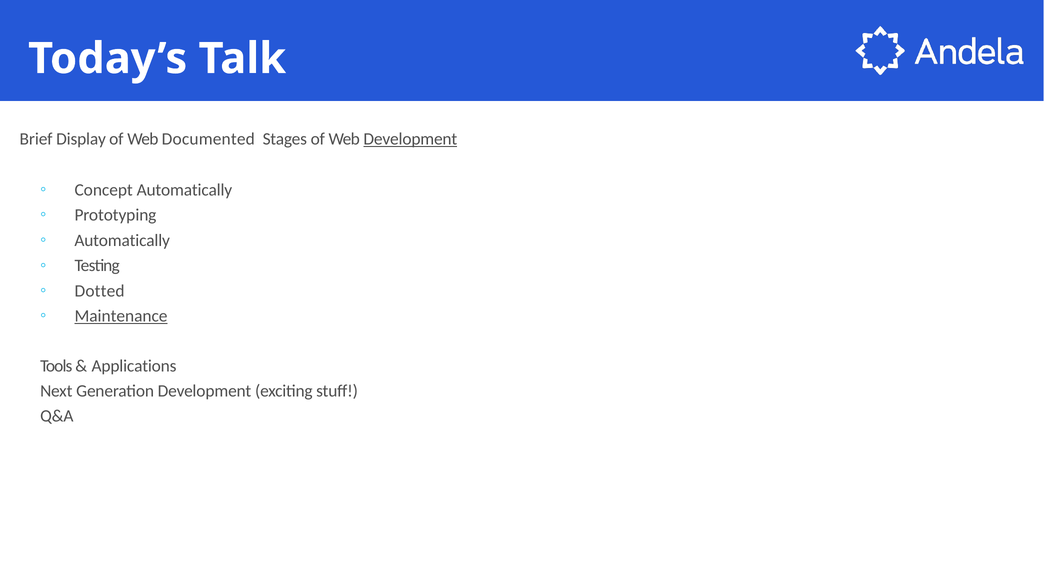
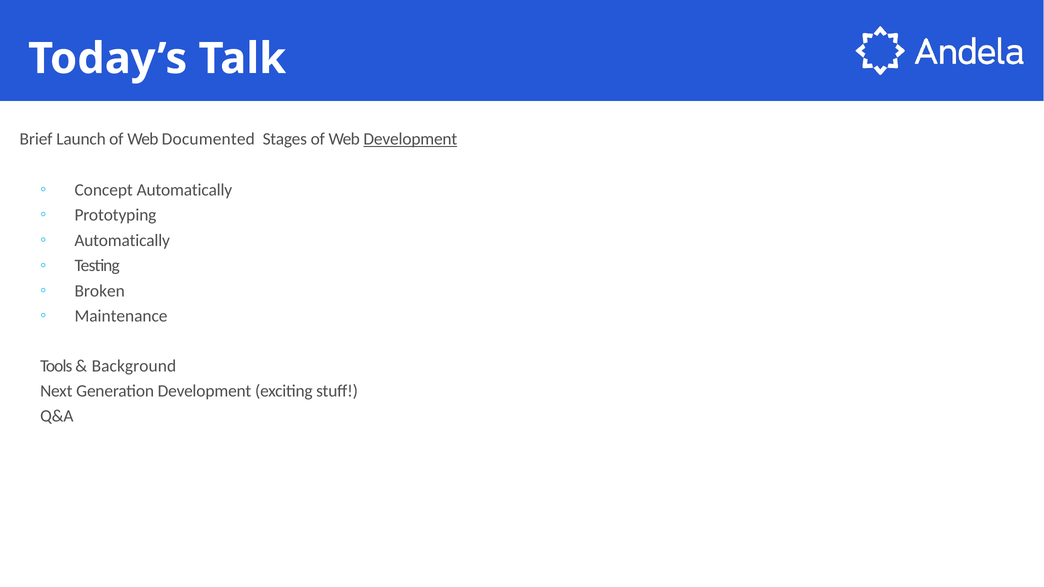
Display: Display -> Launch (81, 139)
Dotted: Dotted -> Broken (100, 291)
Maintenance underline: present -> none (121, 316)
Applications: Applications -> Background (134, 366)
